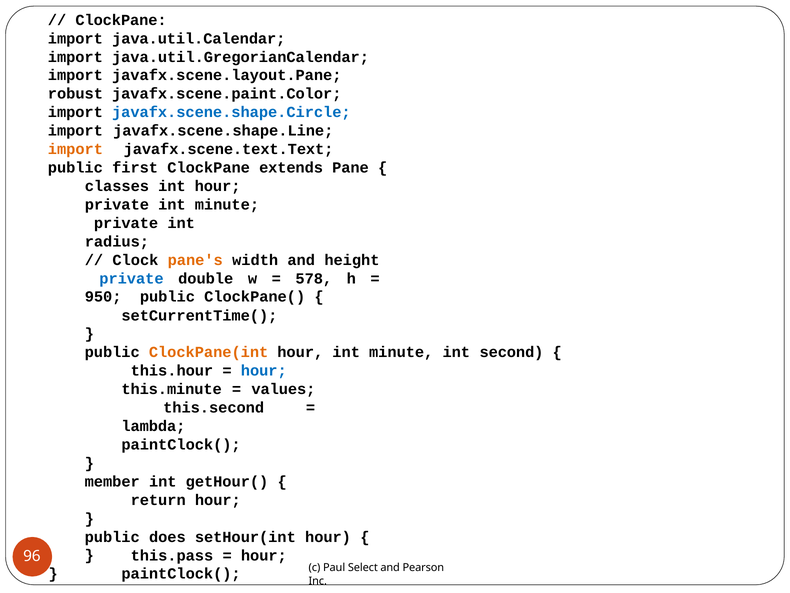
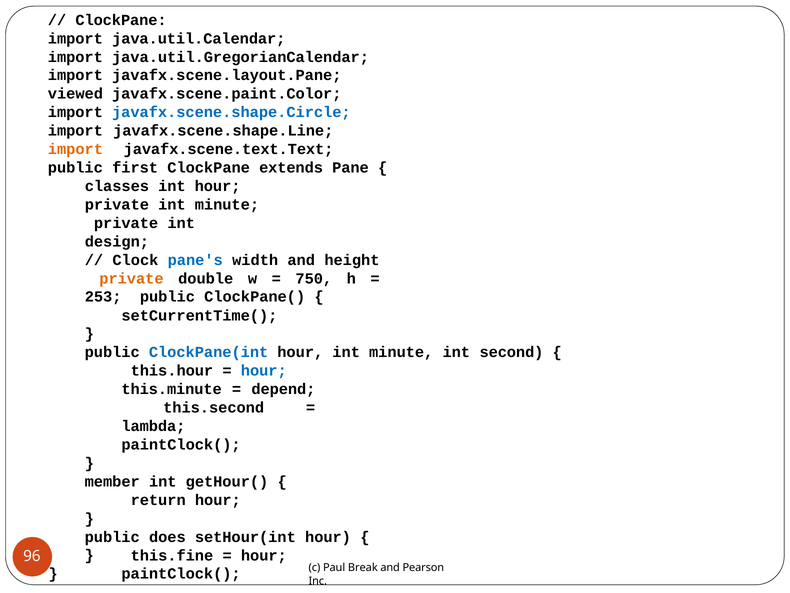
robust: robust -> viewed (75, 94)
radius: radius -> design (117, 241)
pane's colour: orange -> blue (195, 260)
private colour: blue -> orange (131, 278)
578: 578 -> 750 (314, 278)
950: 950 -> 253 (103, 297)
ClockPane(int colour: orange -> blue (209, 352)
values: values -> depend (283, 389)
this.pass: this.pass -> this.fine (172, 555)
Select: Select -> Break (363, 567)
